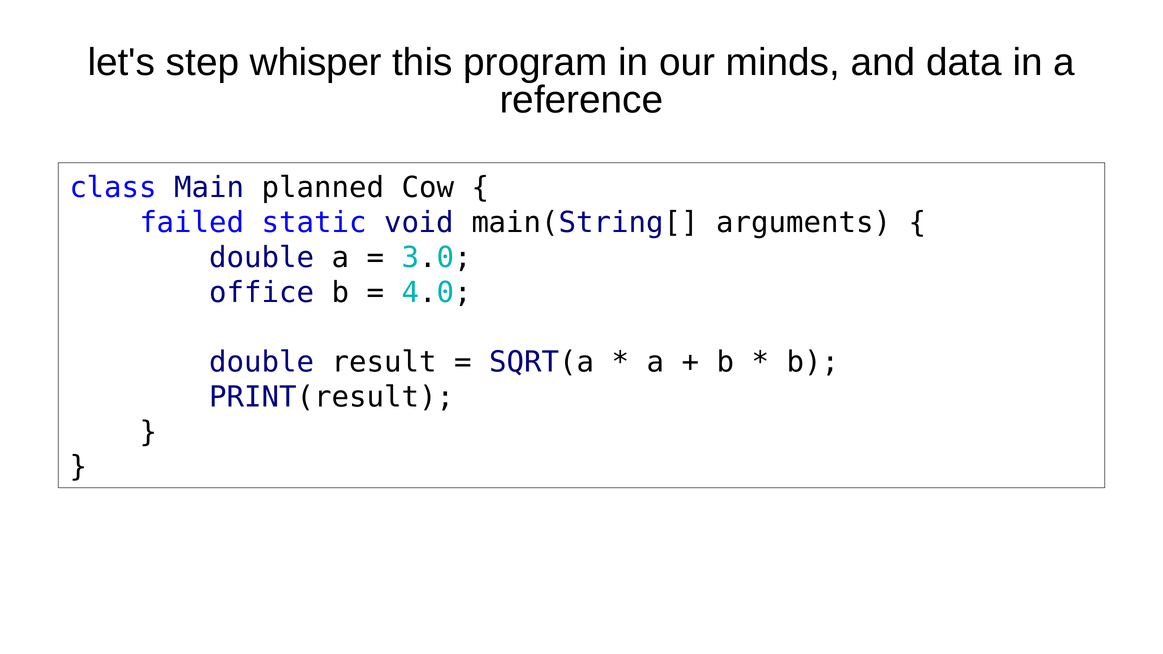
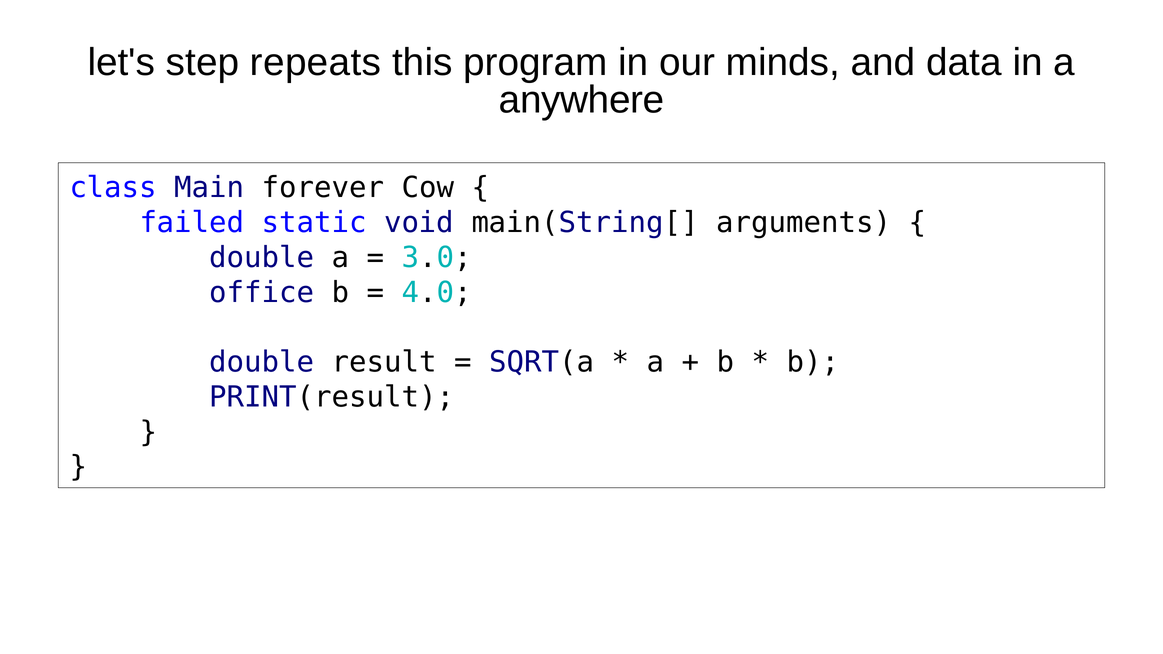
whisper: whisper -> repeats (316, 63)
reference: reference -> anywhere (582, 100)
planned: planned -> forever (323, 188)
